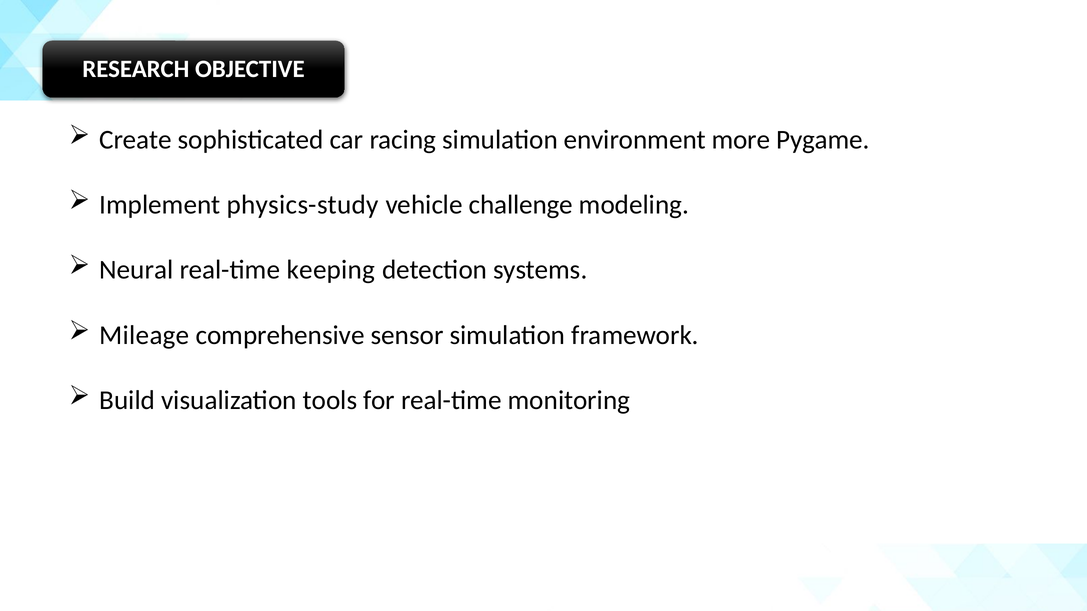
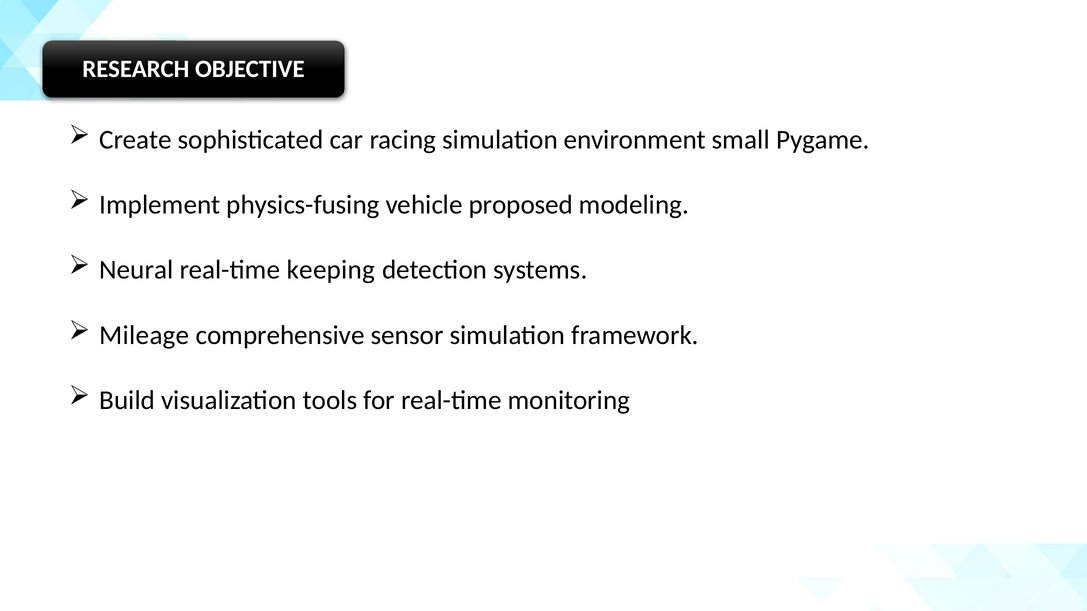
more: more -> small (741, 140)
physics-study: physics-study -> physics-fusing (303, 205)
challenge: challenge -> proposed (521, 205)
